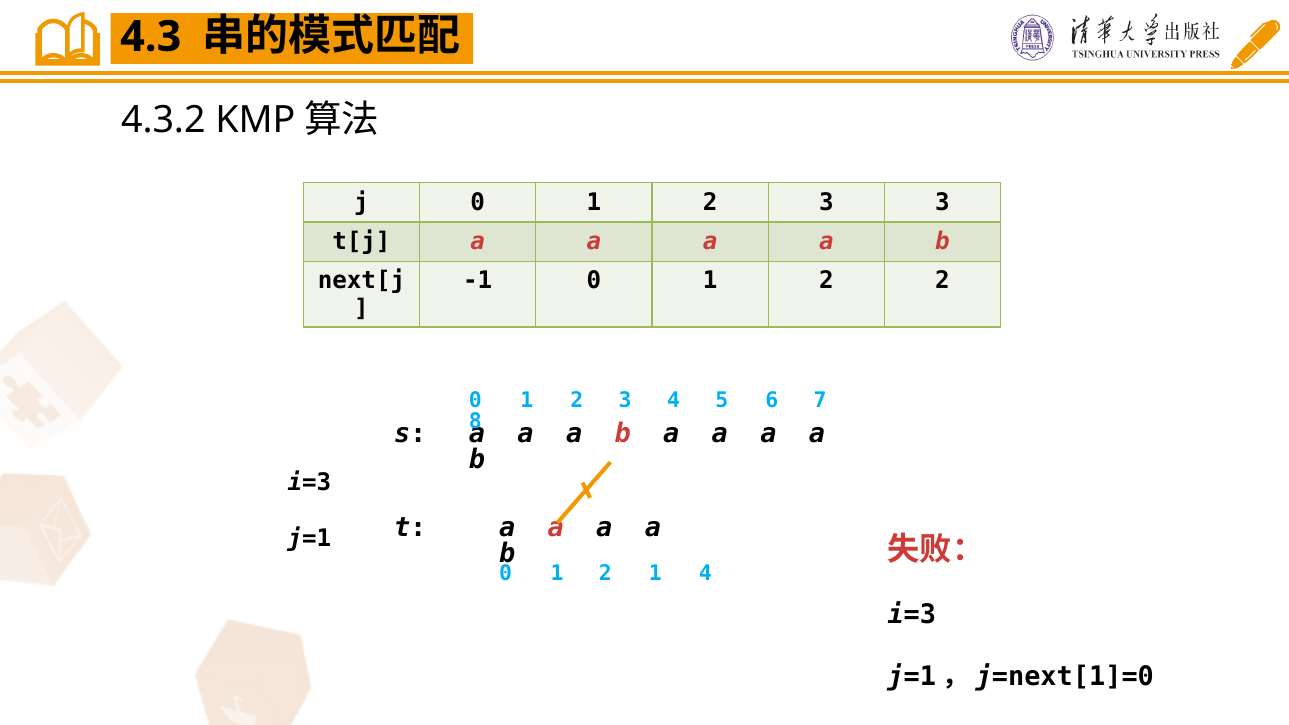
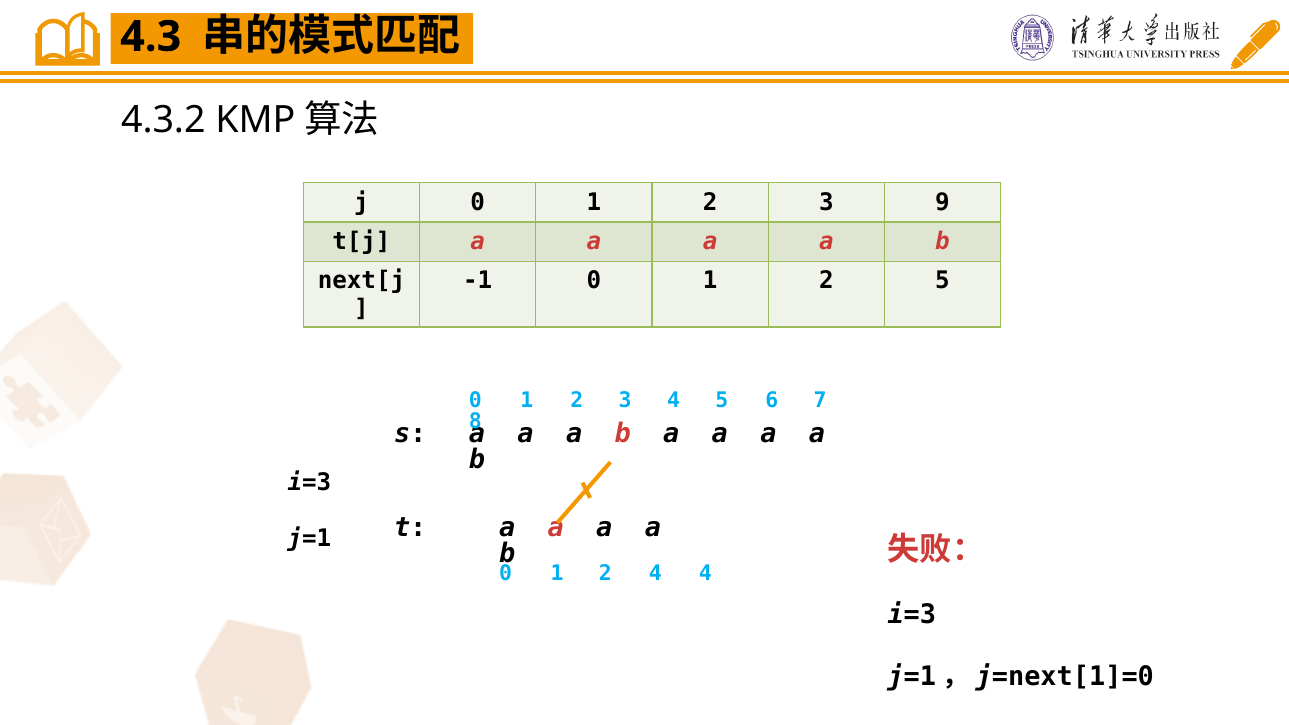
3 3: 3 -> 9 (943, 202)
2 2: 2 -> 5 (943, 281)
2 1: 1 -> 4 (655, 573)
